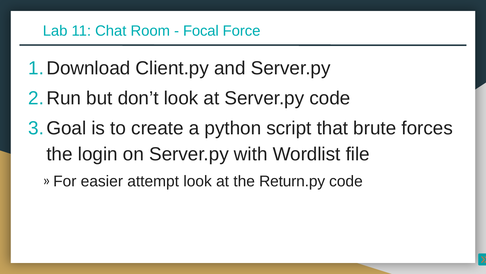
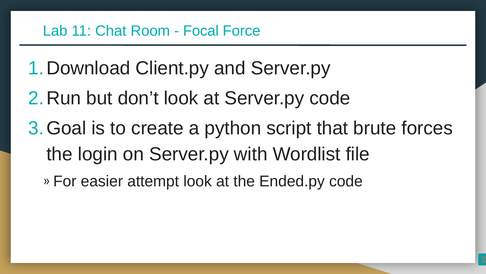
Return.py: Return.py -> Ended.py (292, 181)
